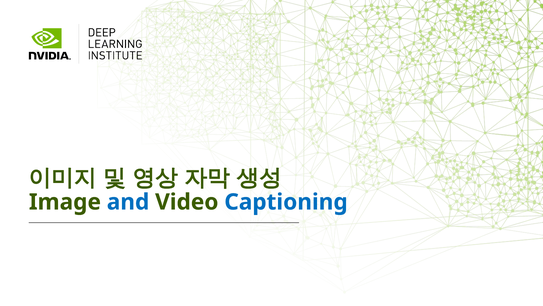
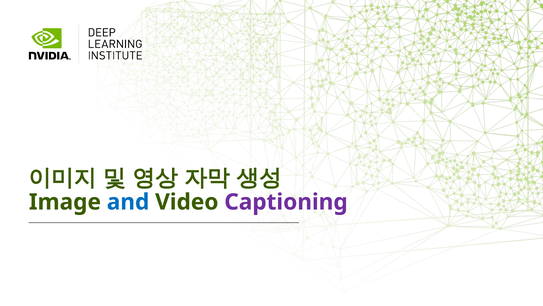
Captioning colour: blue -> purple (286, 202)
